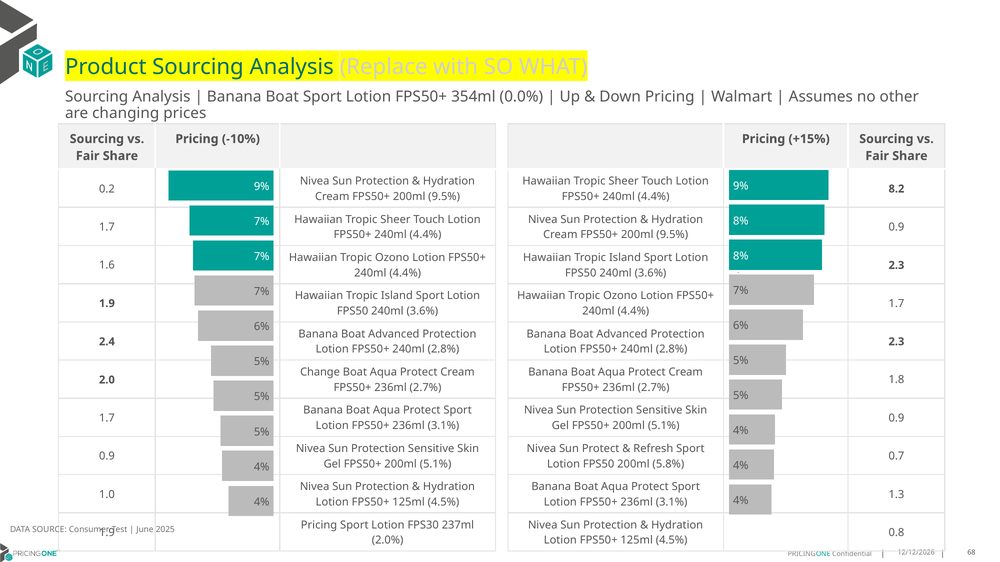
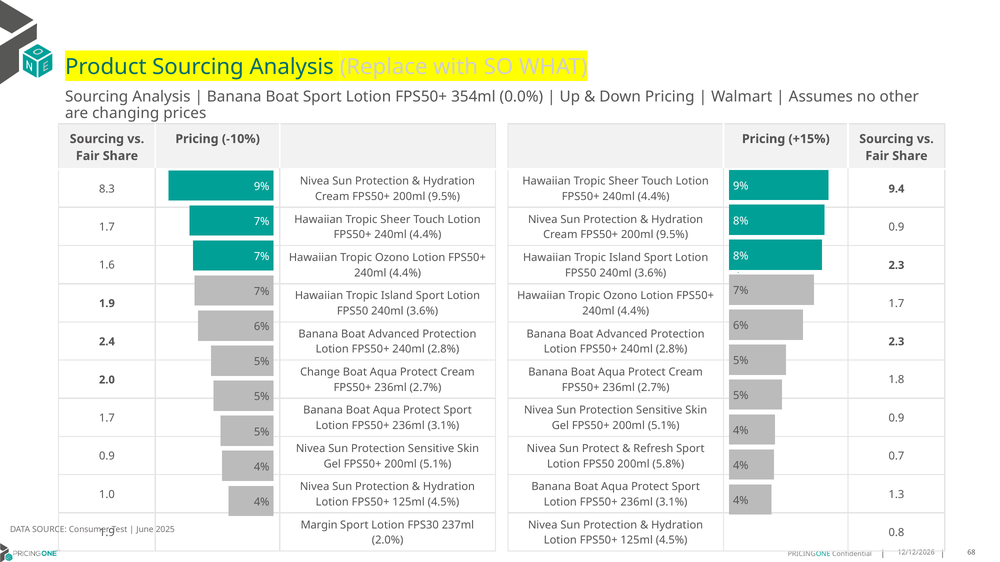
0.2: 0.2 -> 8.3 (107, 189)
8.2: 8.2 -> 9.4 (896, 189)
Pricing: Pricing -> Margin (319, 525)
